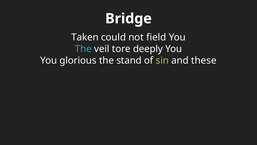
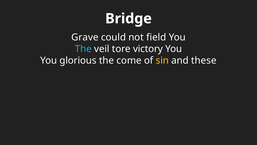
Taken: Taken -> Grave (85, 37)
deeply: deeply -> victory (148, 49)
stand: stand -> come (129, 60)
sin colour: light green -> yellow (162, 60)
